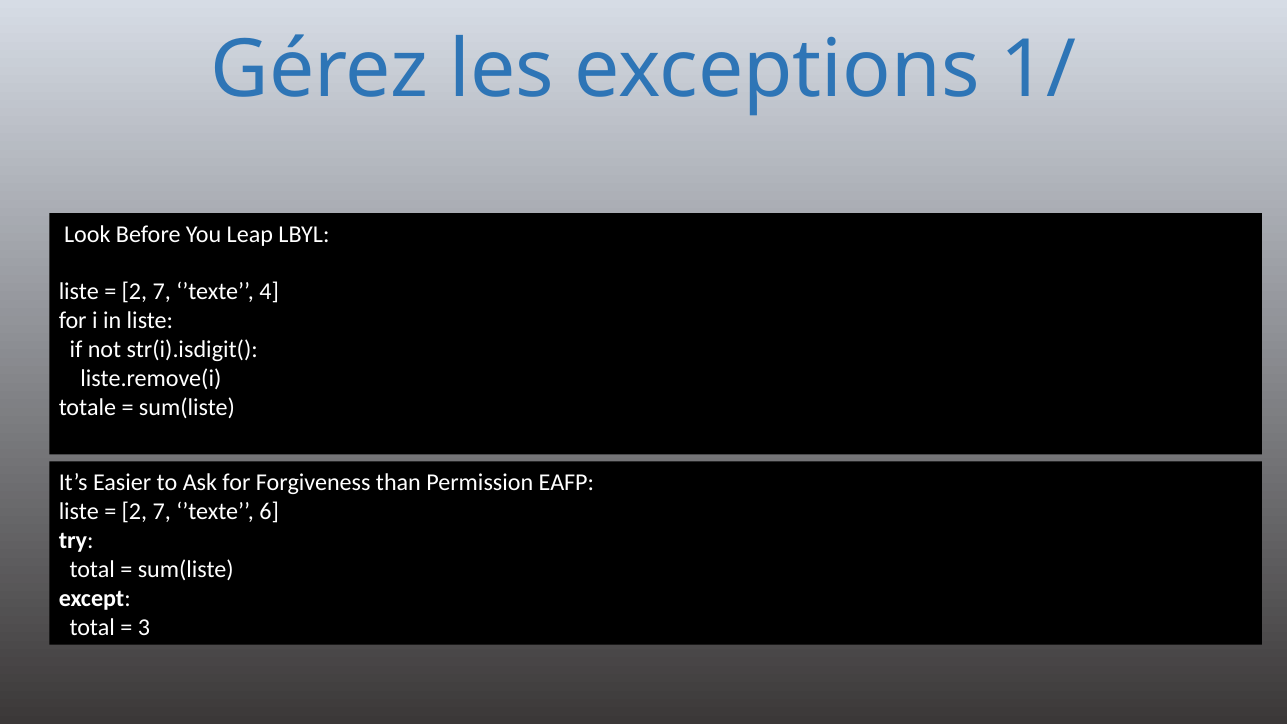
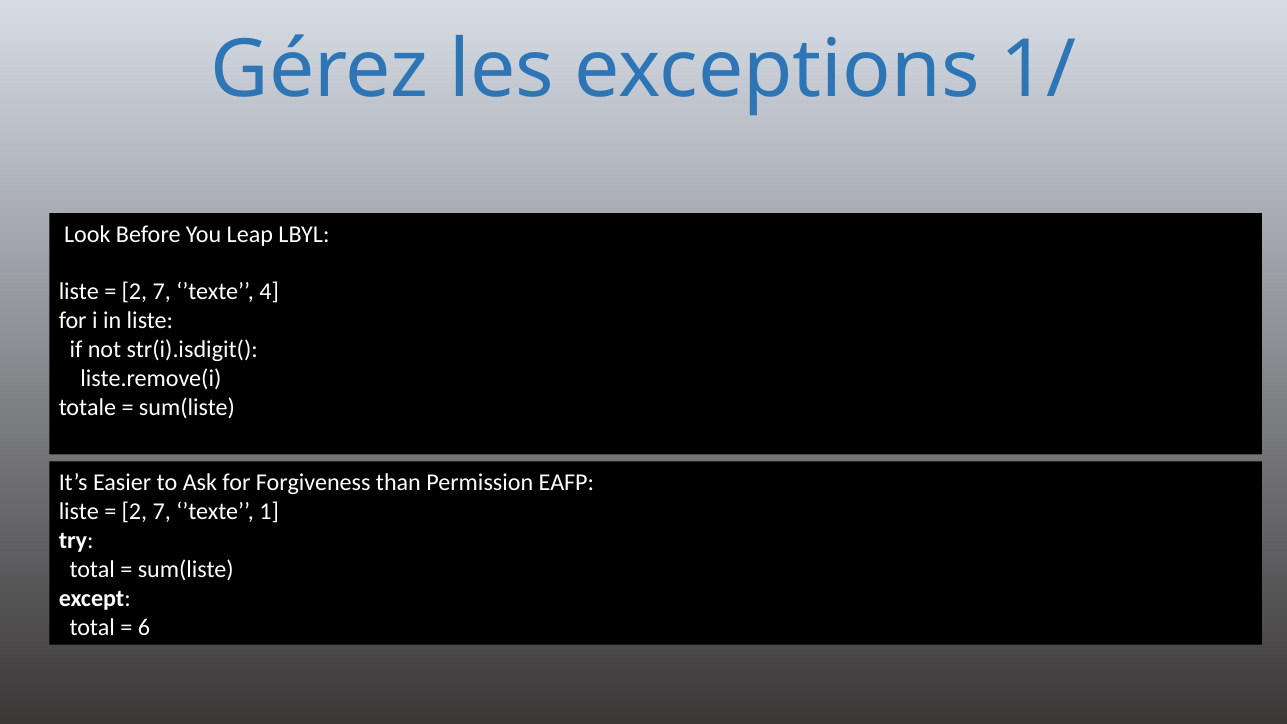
6: 6 -> 1 (269, 511)
3: 3 -> 6 (144, 627)
